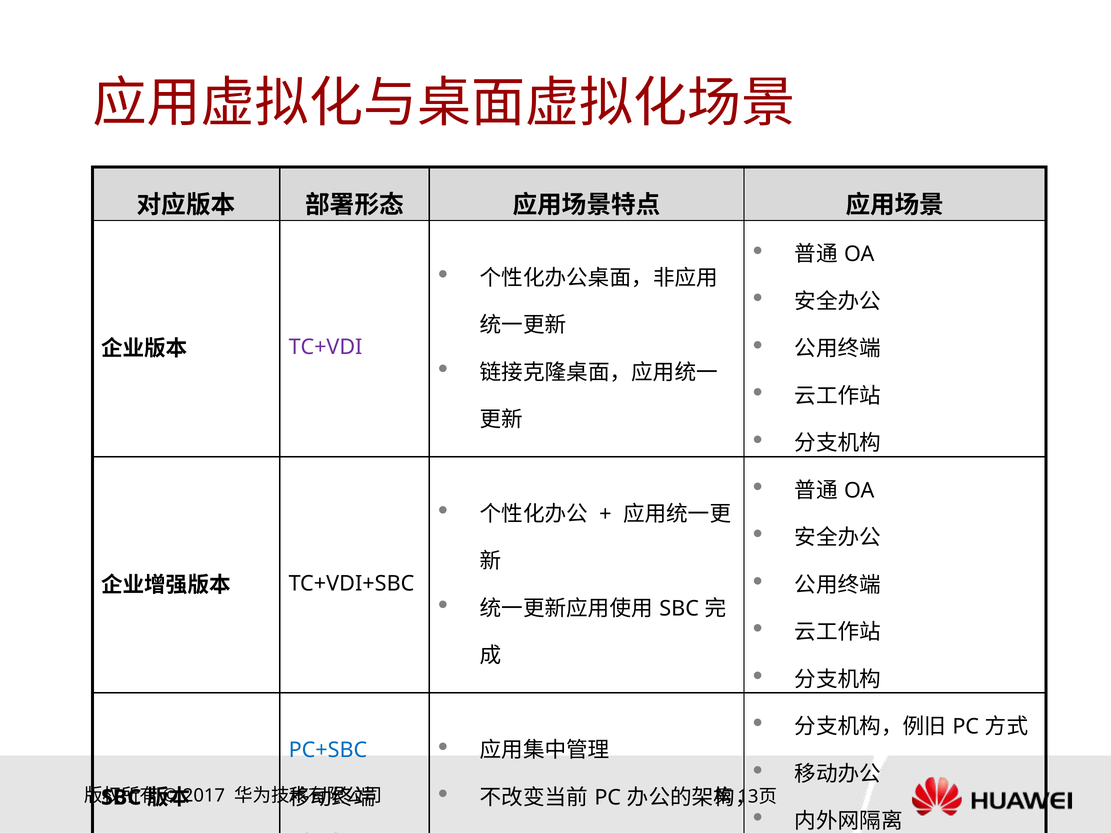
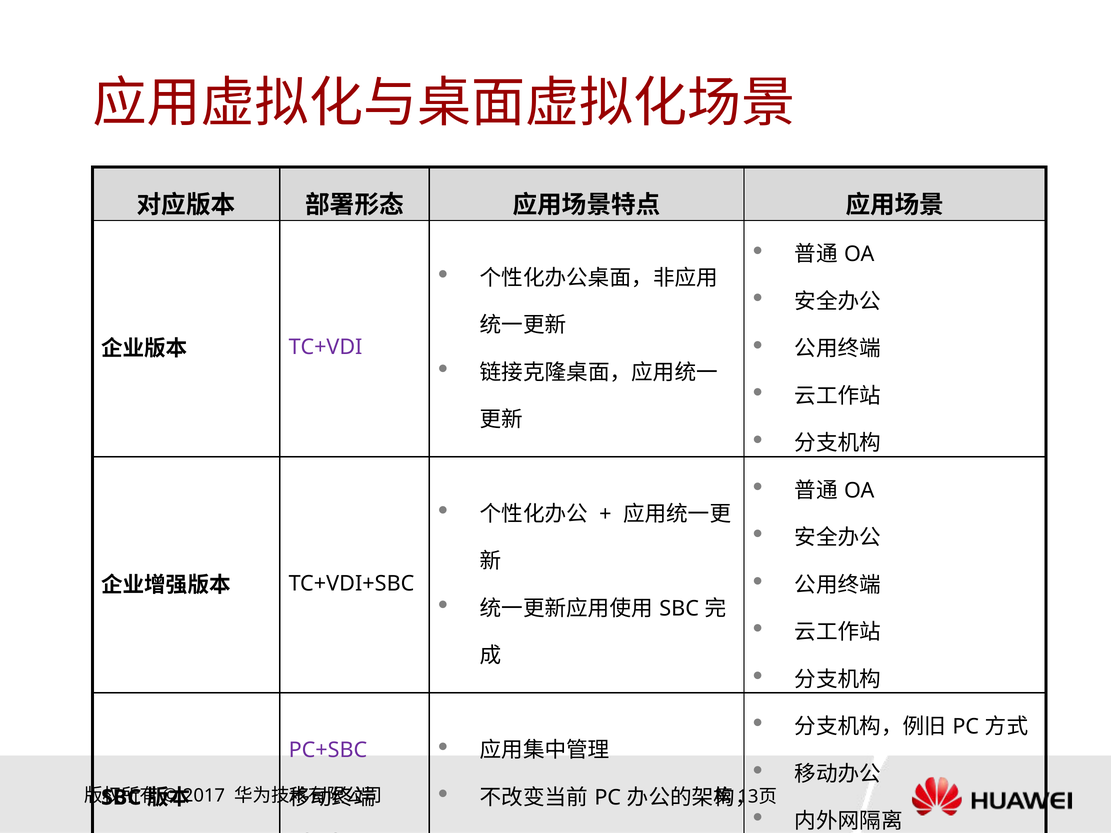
PC+SBC colour: blue -> purple (328, 750)
